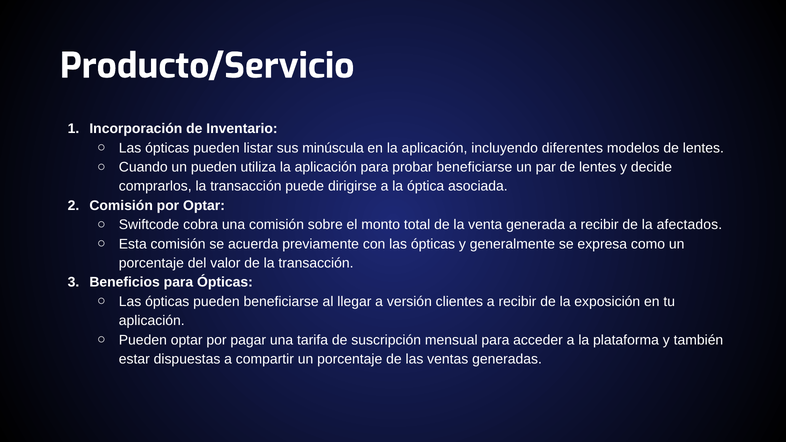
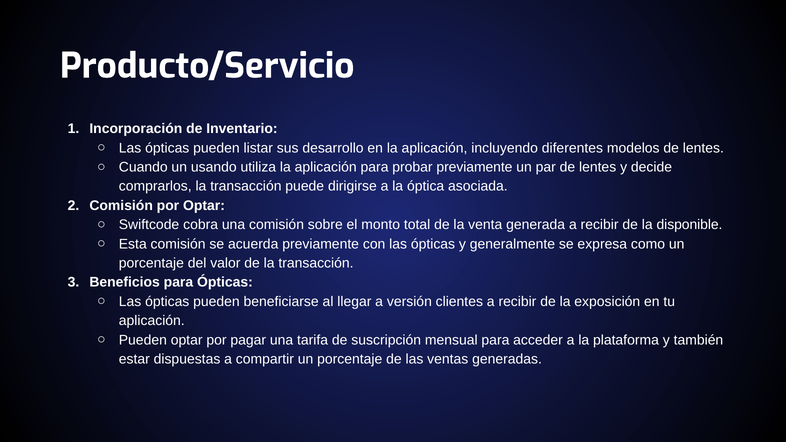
minúscula: minúscula -> desarrollo (333, 148)
un pueden: pueden -> usando (214, 167)
probar beneficiarse: beneficiarse -> previamente (474, 167)
afectados: afectados -> disponible (689, 225)
